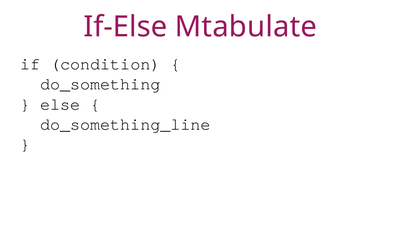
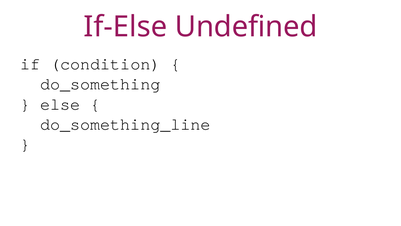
Mtabulate: Mtabulate -> Undefined (246, 27)
